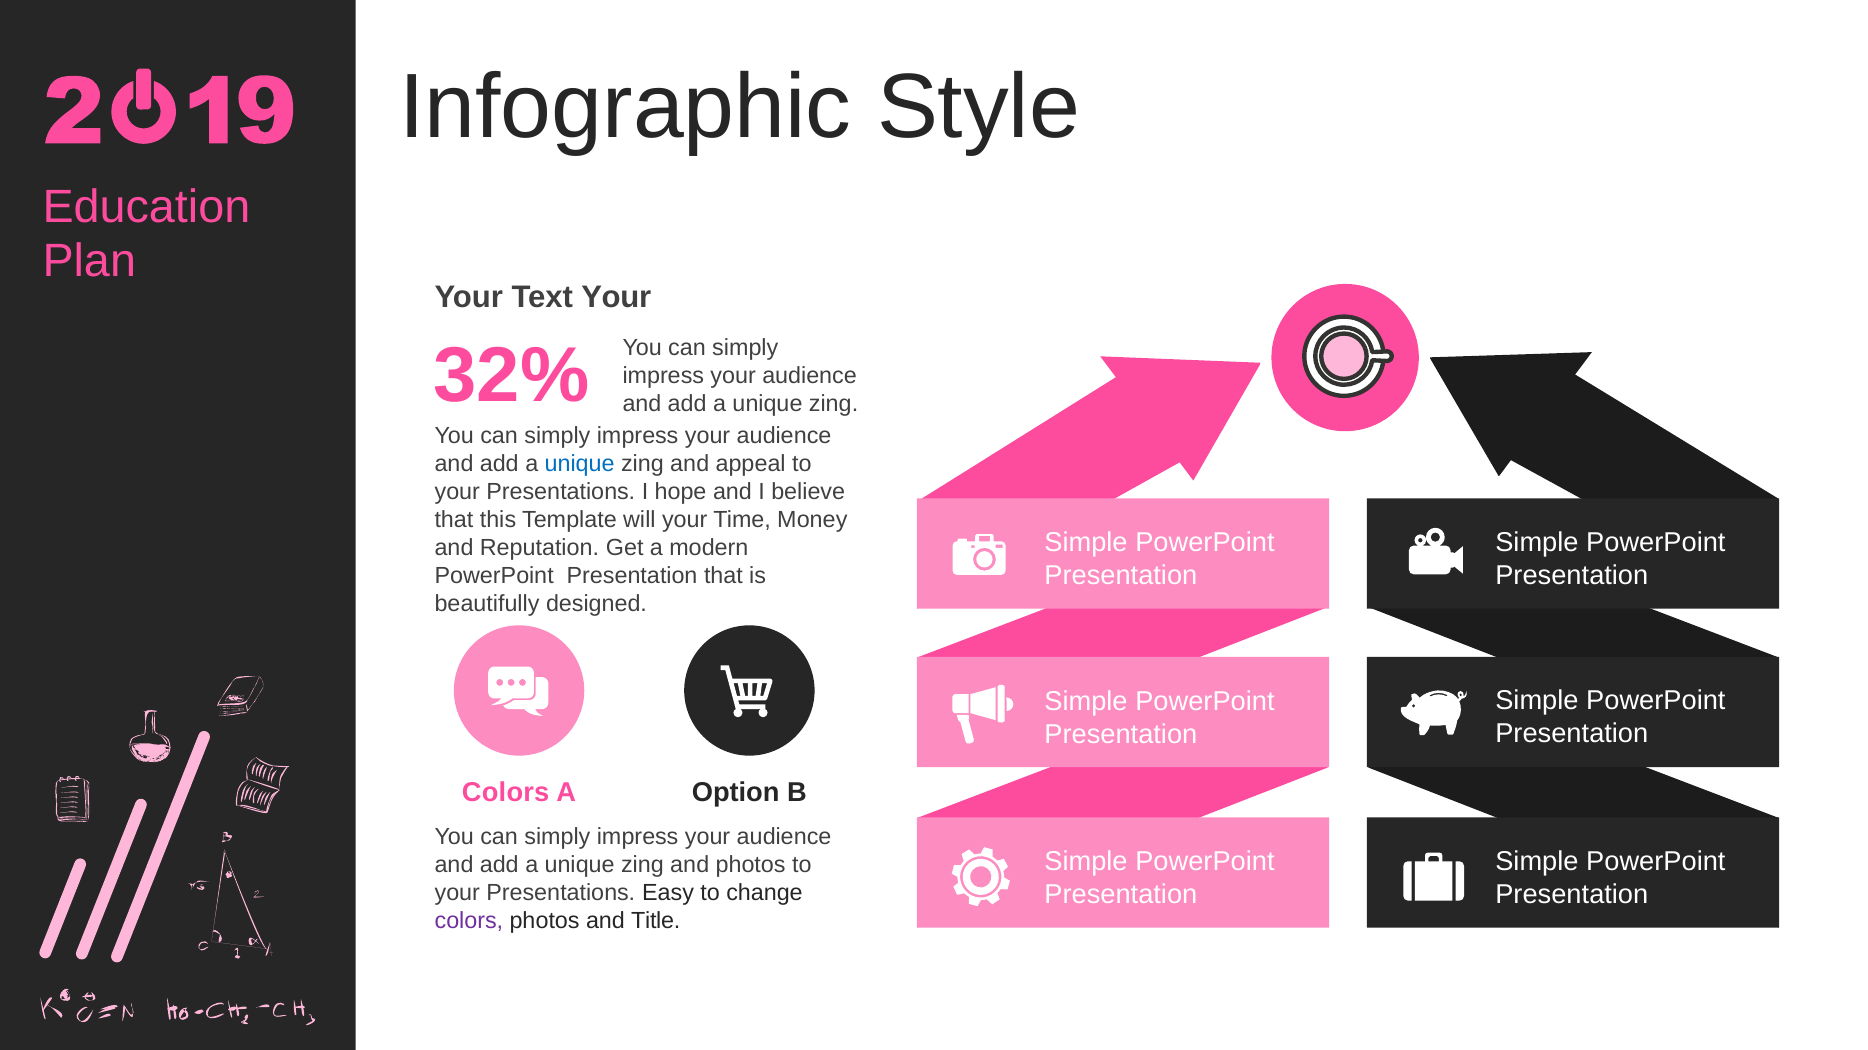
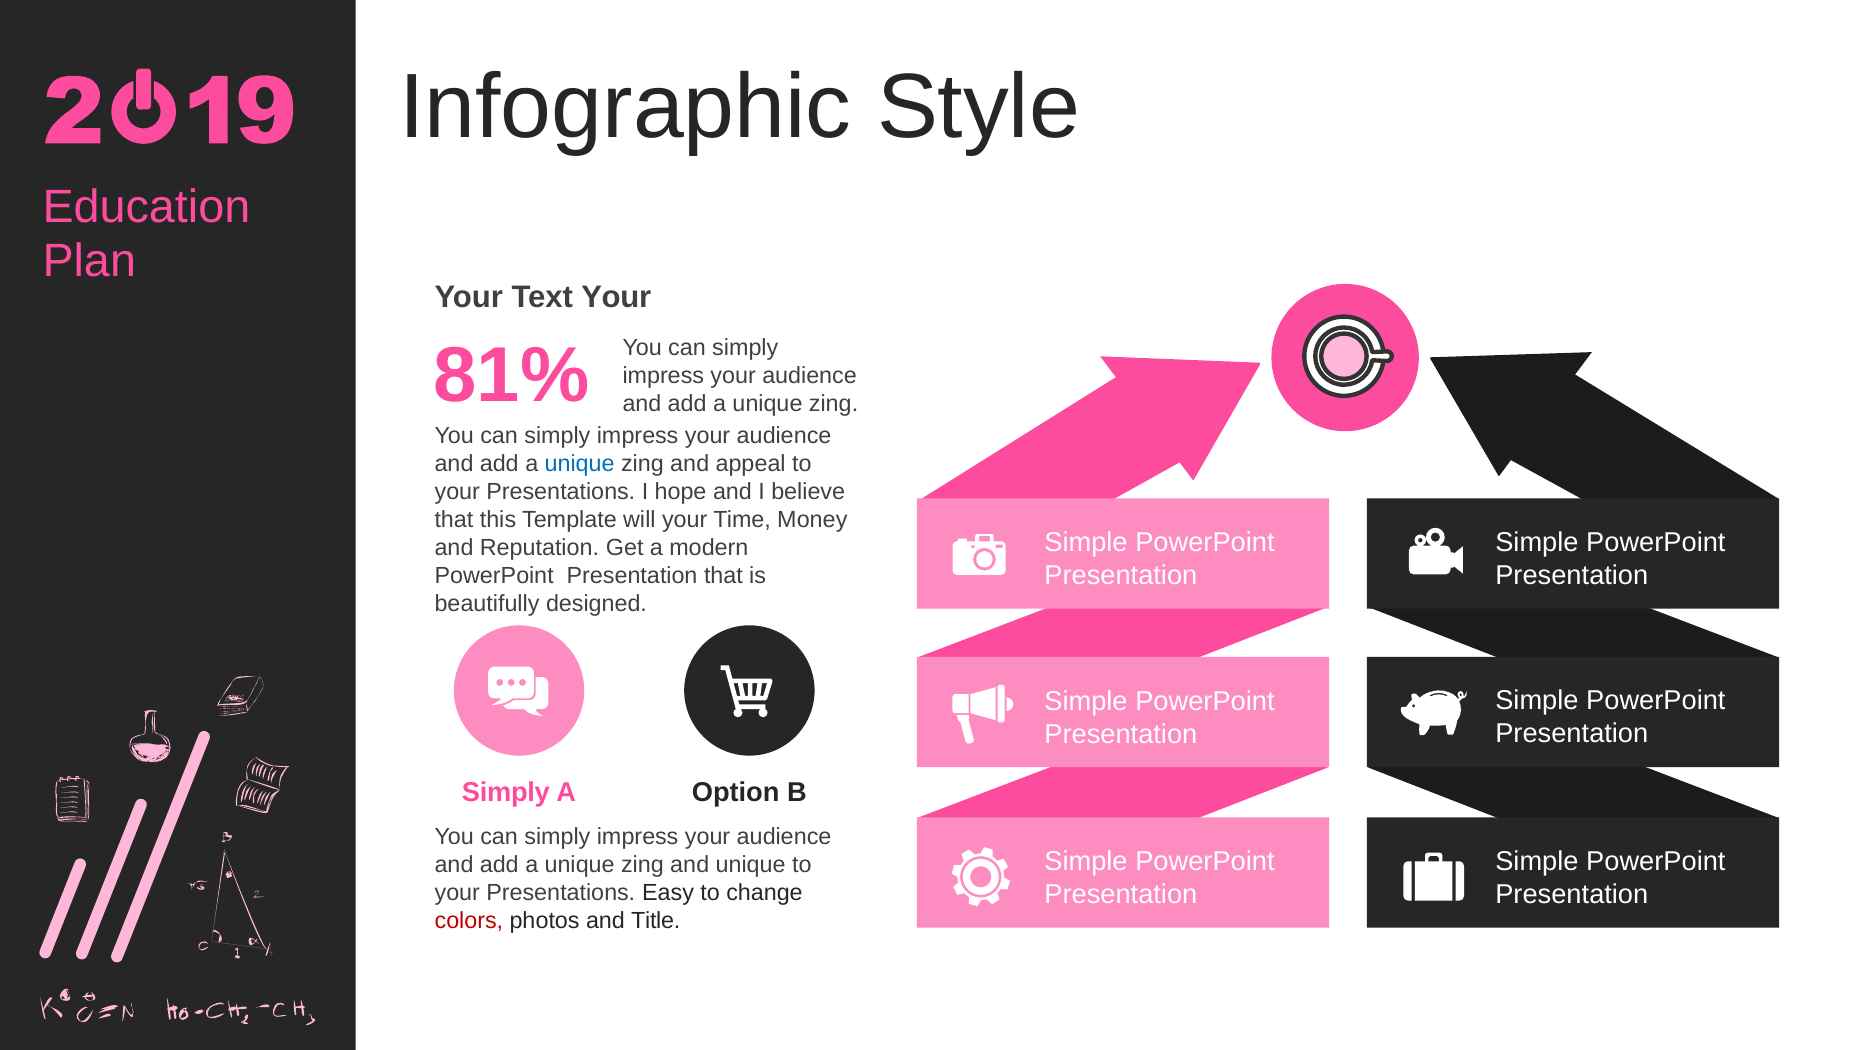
32%: 32% -> 81% (512, 376)
Colors: Colors -> Simply (506, 793)
and photos: photos -> unique (751, 865)
colors colour: purple -> red (469, 921)
